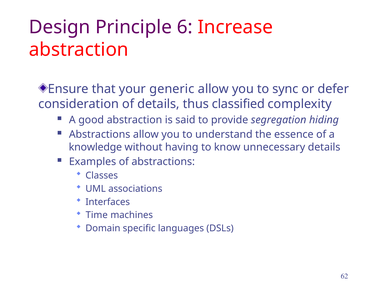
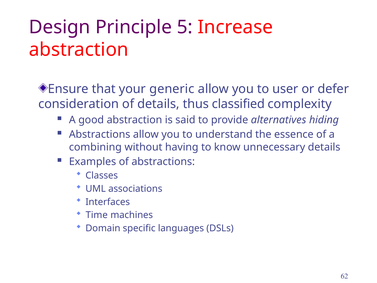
6: 6 -> 5 (185, 27)
sync: sync -> user (285, 89)
segregation: segregation -> alternatives (279, 120)
knowledge: knowledge -> combining (95, 147)
